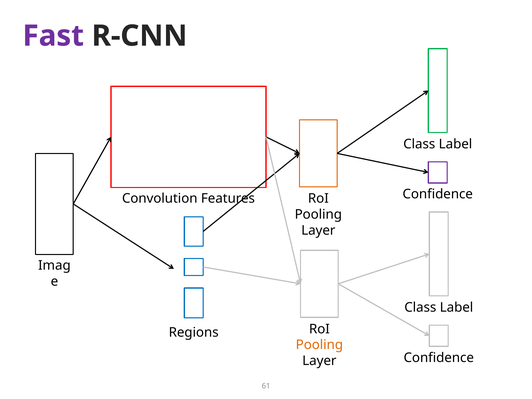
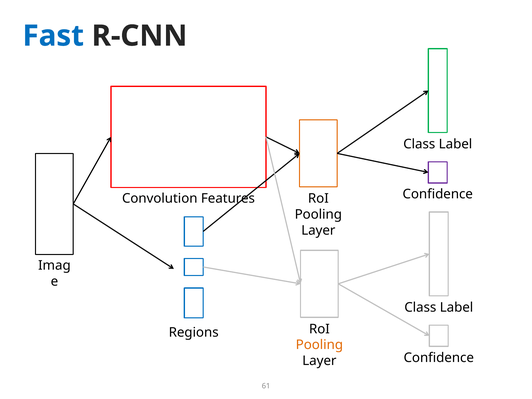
Fast colour: purple -> blue (53, 36)
